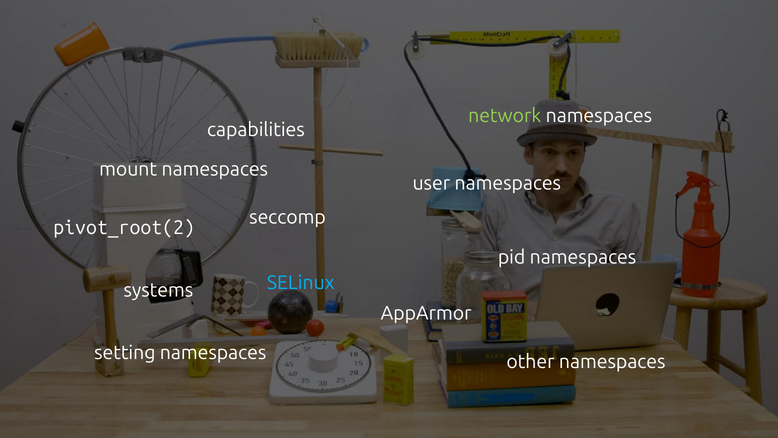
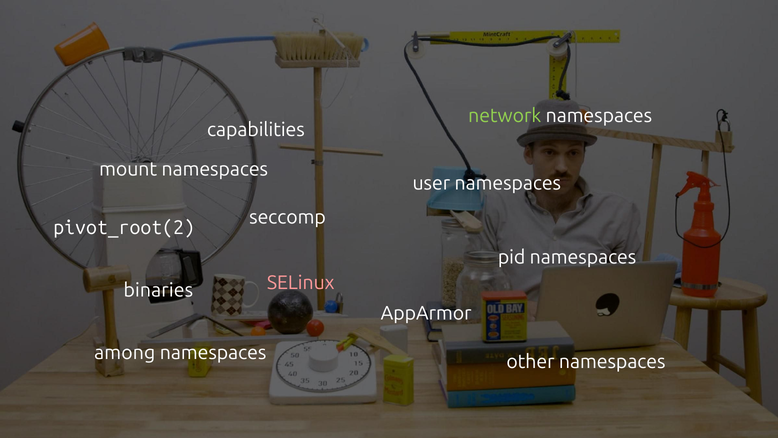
SELinux colour: light blue -> pink (301, 283)
systems: systems -> binaries (158, 290)
setting: setting -> among (125, 353)
